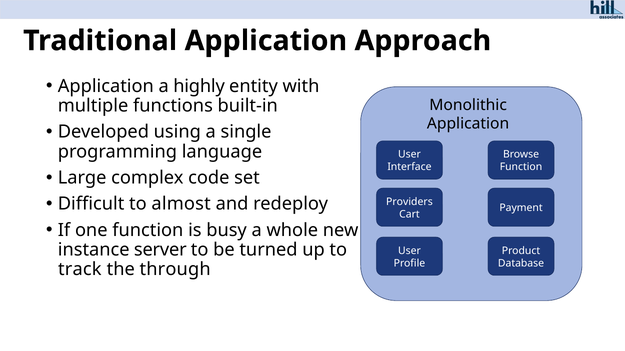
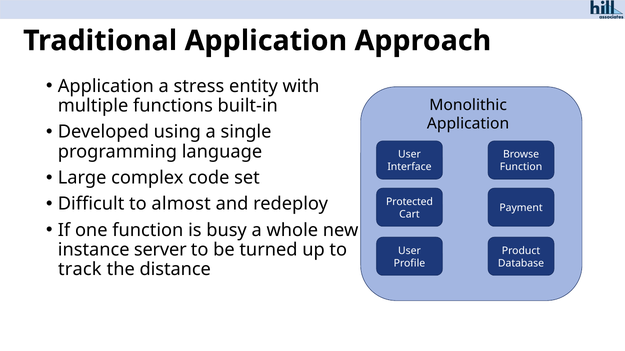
highly: highly -> stress (199, 86)
Providers: Providers -> Protected (409, 202)
through: through -> distance (175, 270)
